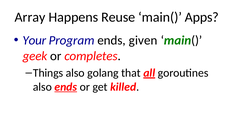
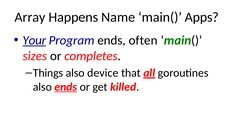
Reuse: Reuse -> Name (118, 17)
Your underline: none -> present (34, 40)
given: given -> often (143, 40)
geek: geek -> sizes (35, 56)
golang: golang -> device (103, 73)
